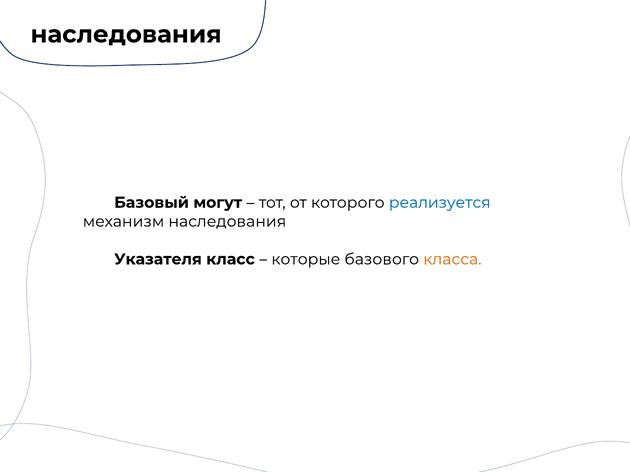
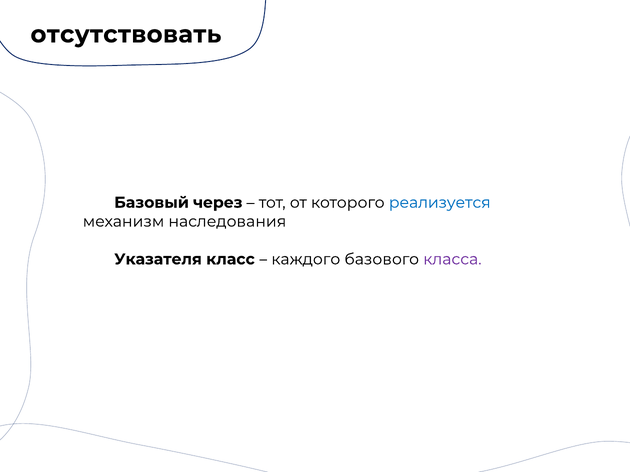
наследования: наследования -> отсутствовать (126, 34)
могут: могут -> через (218, 203)
которые: которые -> каждого (306, 259)
класса colour: orange -> purple (452, 259)
